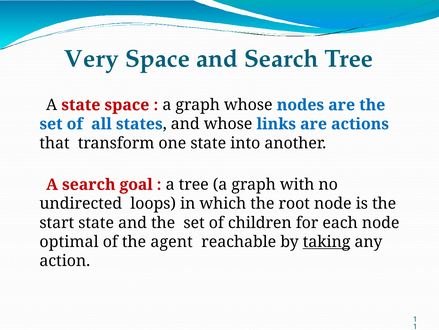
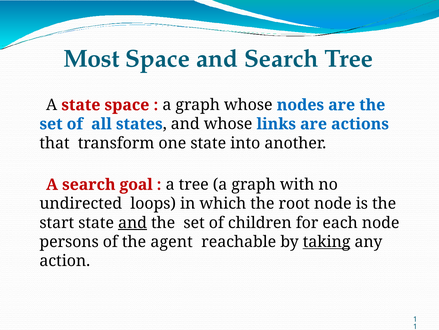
Very: Very -> Most (92, 59)
and underline: none -> present (133, 222)
optimal: optimal -> persons (69, 241)
